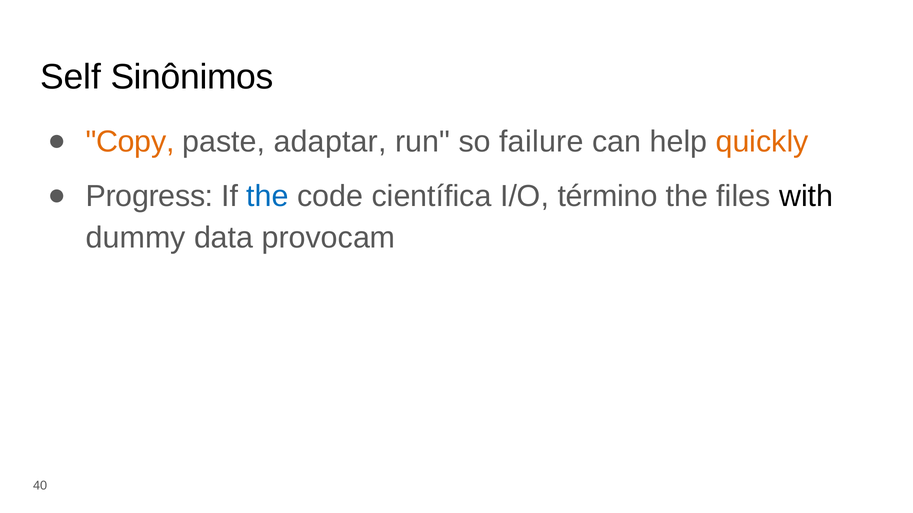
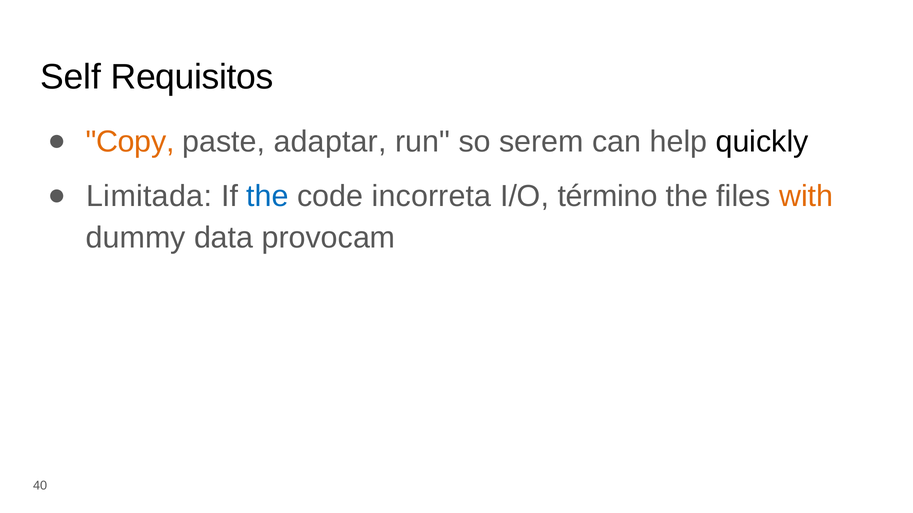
Sinônimos: Sinônimos -> Requisitos (192, 77)
failure: failure -> serem (541, 142)
quickly colour: orange -> black (762, 142)
Progress: Progress -> Limitada (149, 196)
científica: científica -> incorreta (431, 196)
with colour: black -> orange (806, 196)
